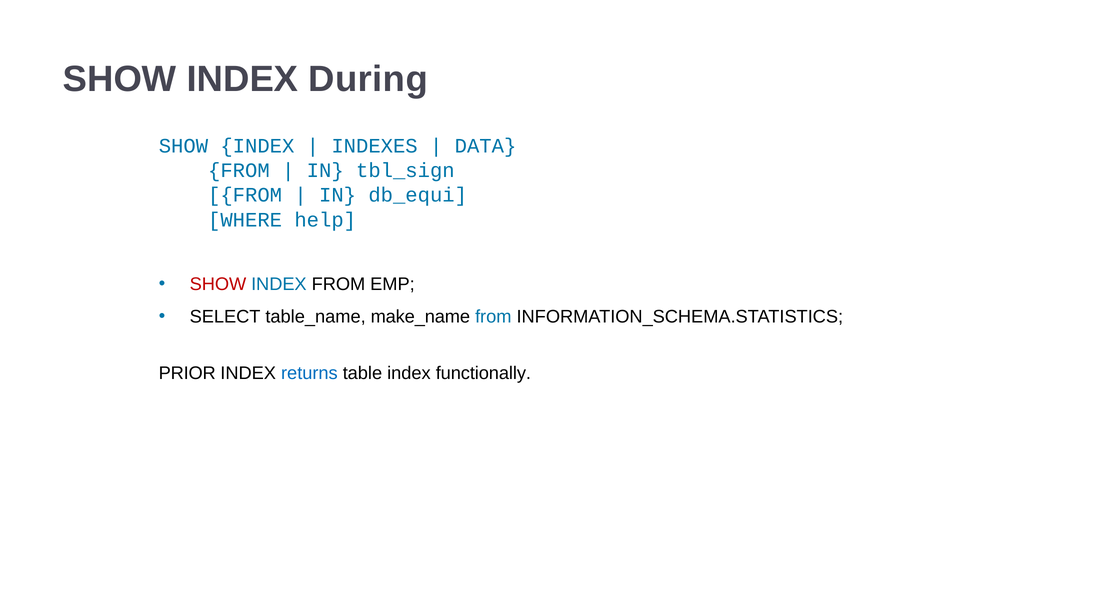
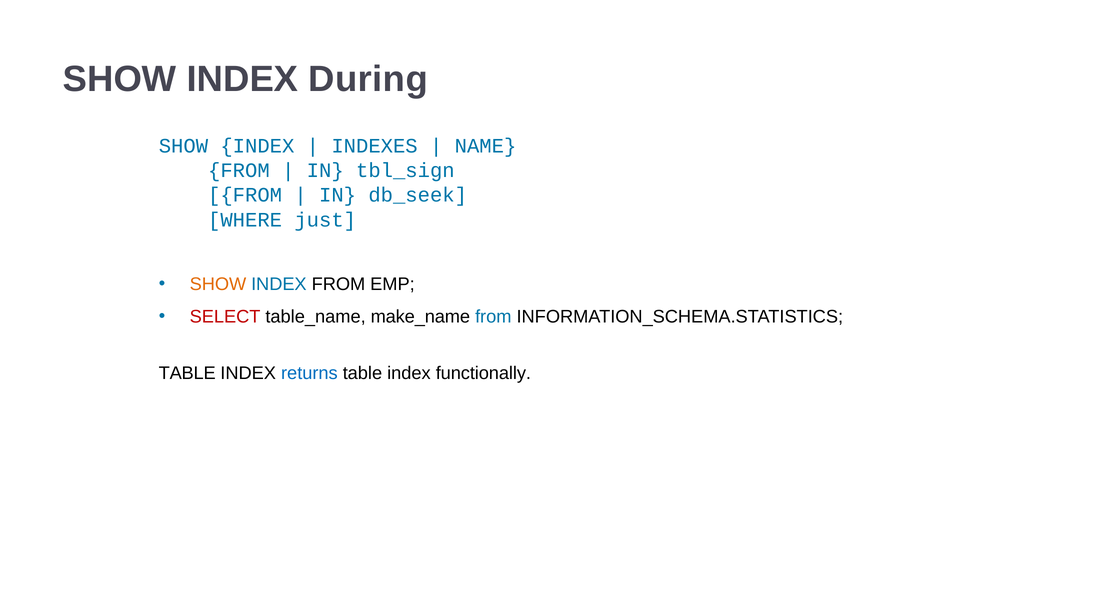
DATA: DATA -> NAME (486, 146)
db_equi: db_equi -> db_seek (418, 195)
help: help -> just (325, 220)
SHOW colour: red -> orange (218, 284)
SELECT colour: black -> red (225, 317)
PRIOR: PRIOR -> TABLE (187, 373)
